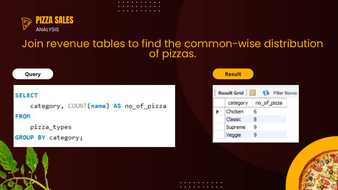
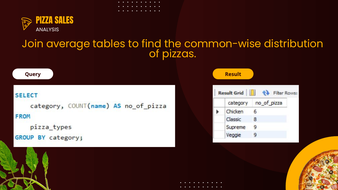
revenue: revenue -> average (68, 44)
